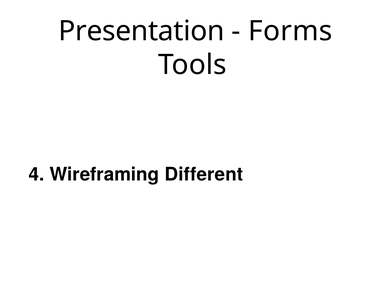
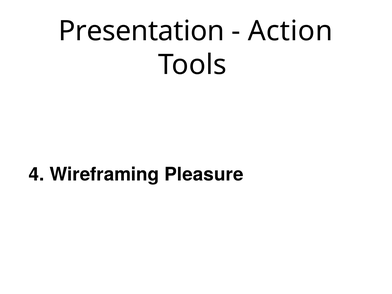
Forms: Forms -> Action (290, 31)
Different: Different -> Pleasure (204, 175)
